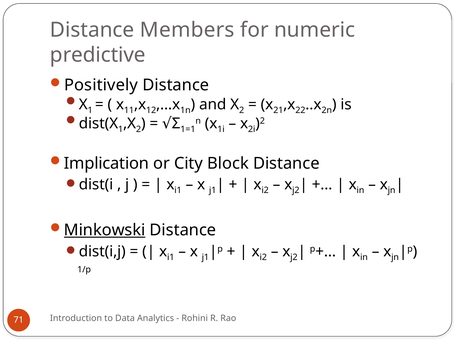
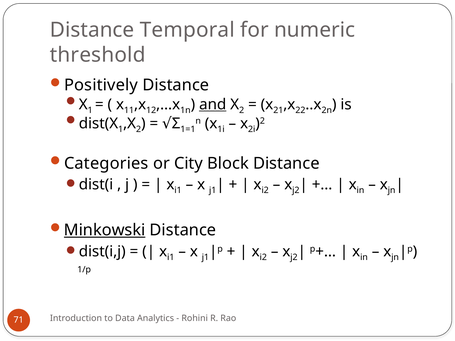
Members: Members -> Temporal (187, 30)
predictive: predictive -> threshold (98, 55)
and underline: none -> present (213, 105)
Implication: Implication -> Categories (106, 163)
